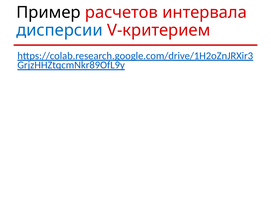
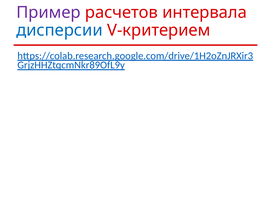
Пример colour: black -> purple (48, 12)
